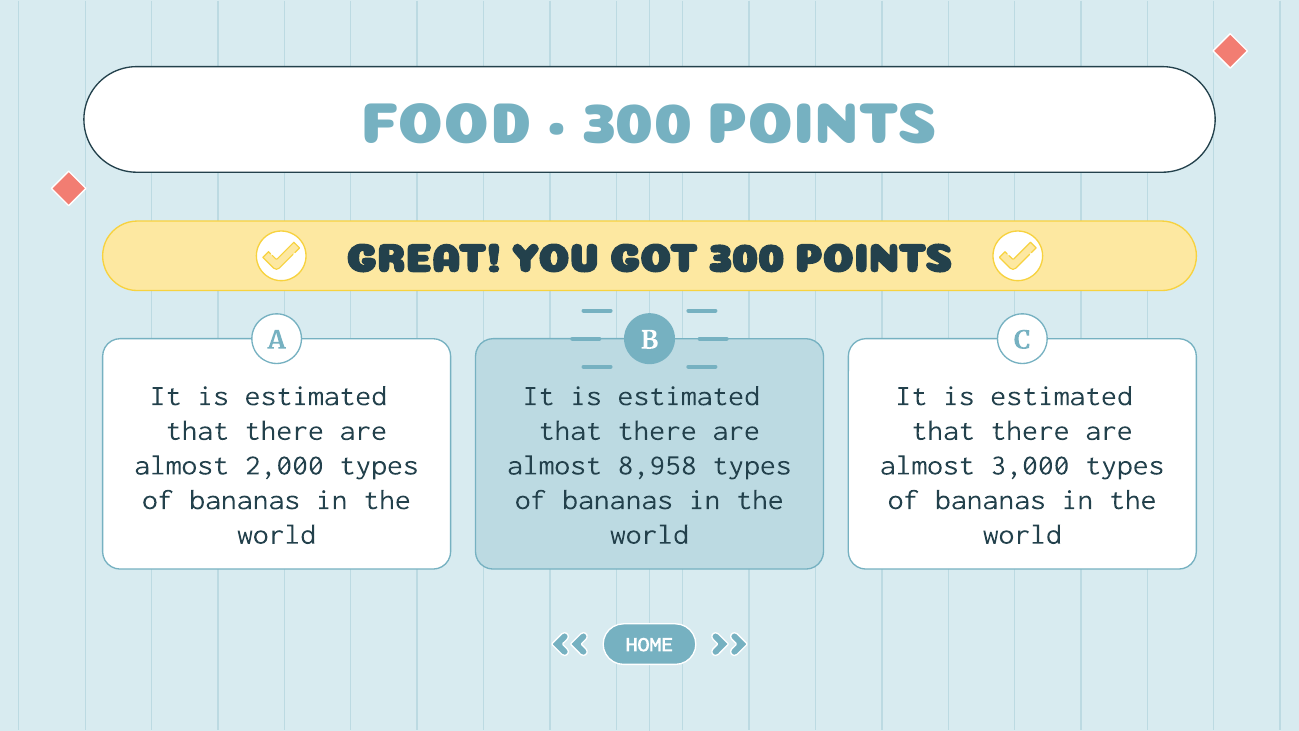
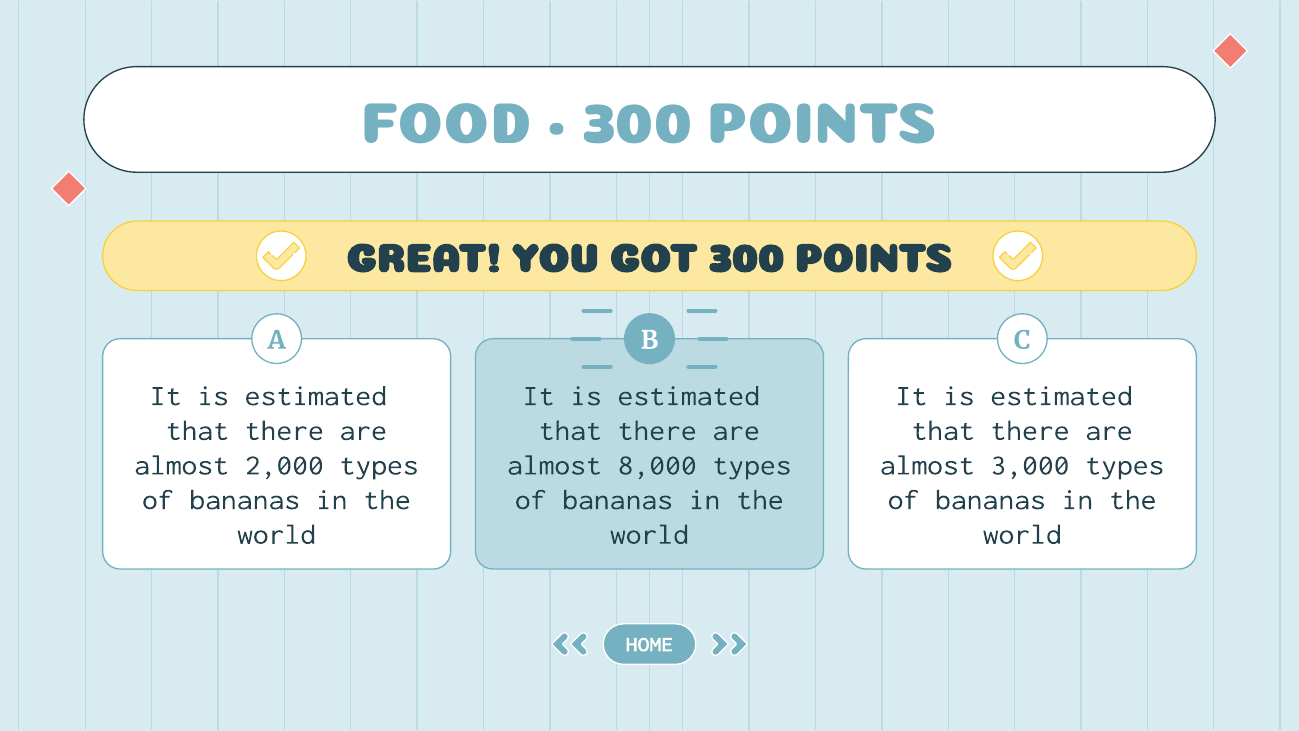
8,958: 8,958 -> 8,000 (657, 465)
